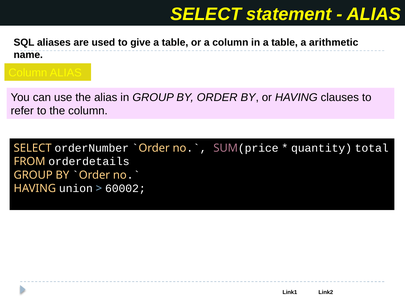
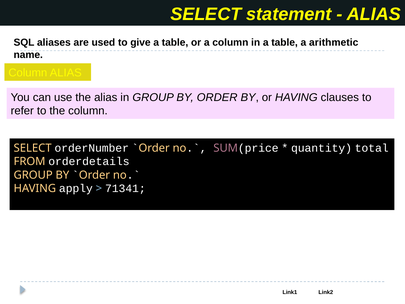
union: union -> apply (76, 188)
60002: 60002 -> 71341 (125, 188)
